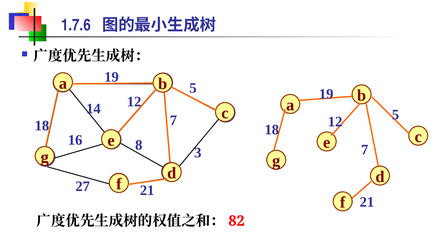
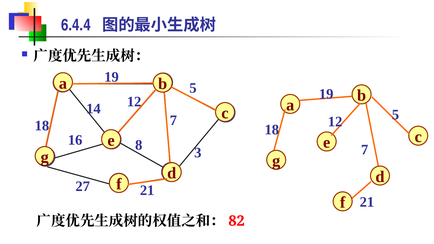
1.7.6: 1.7.6 -> 6.4.4 (76, 25)
